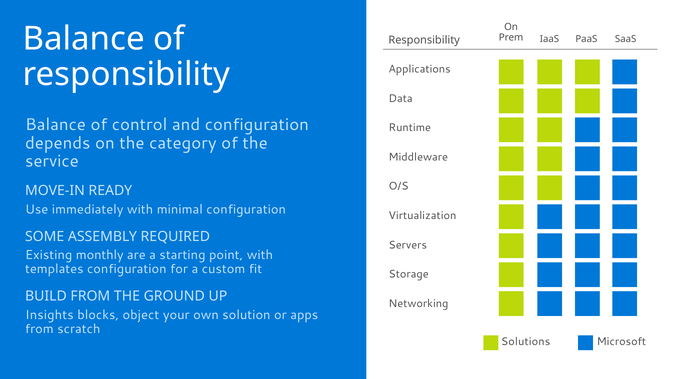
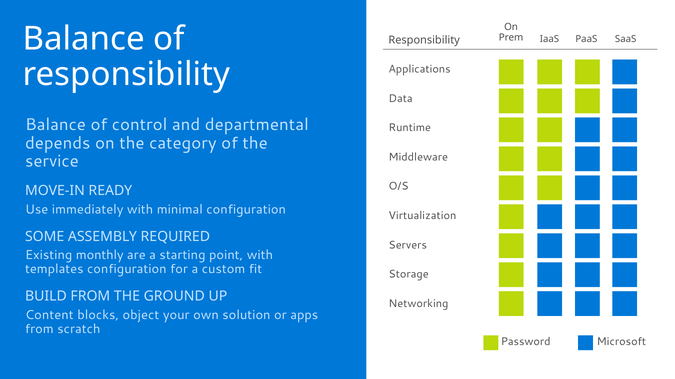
and configuration: configuration -> departmental (257, 125)
Insights: Insights -> Content (49, 316)
Solutions: Solutions -> Password (526, 342)
